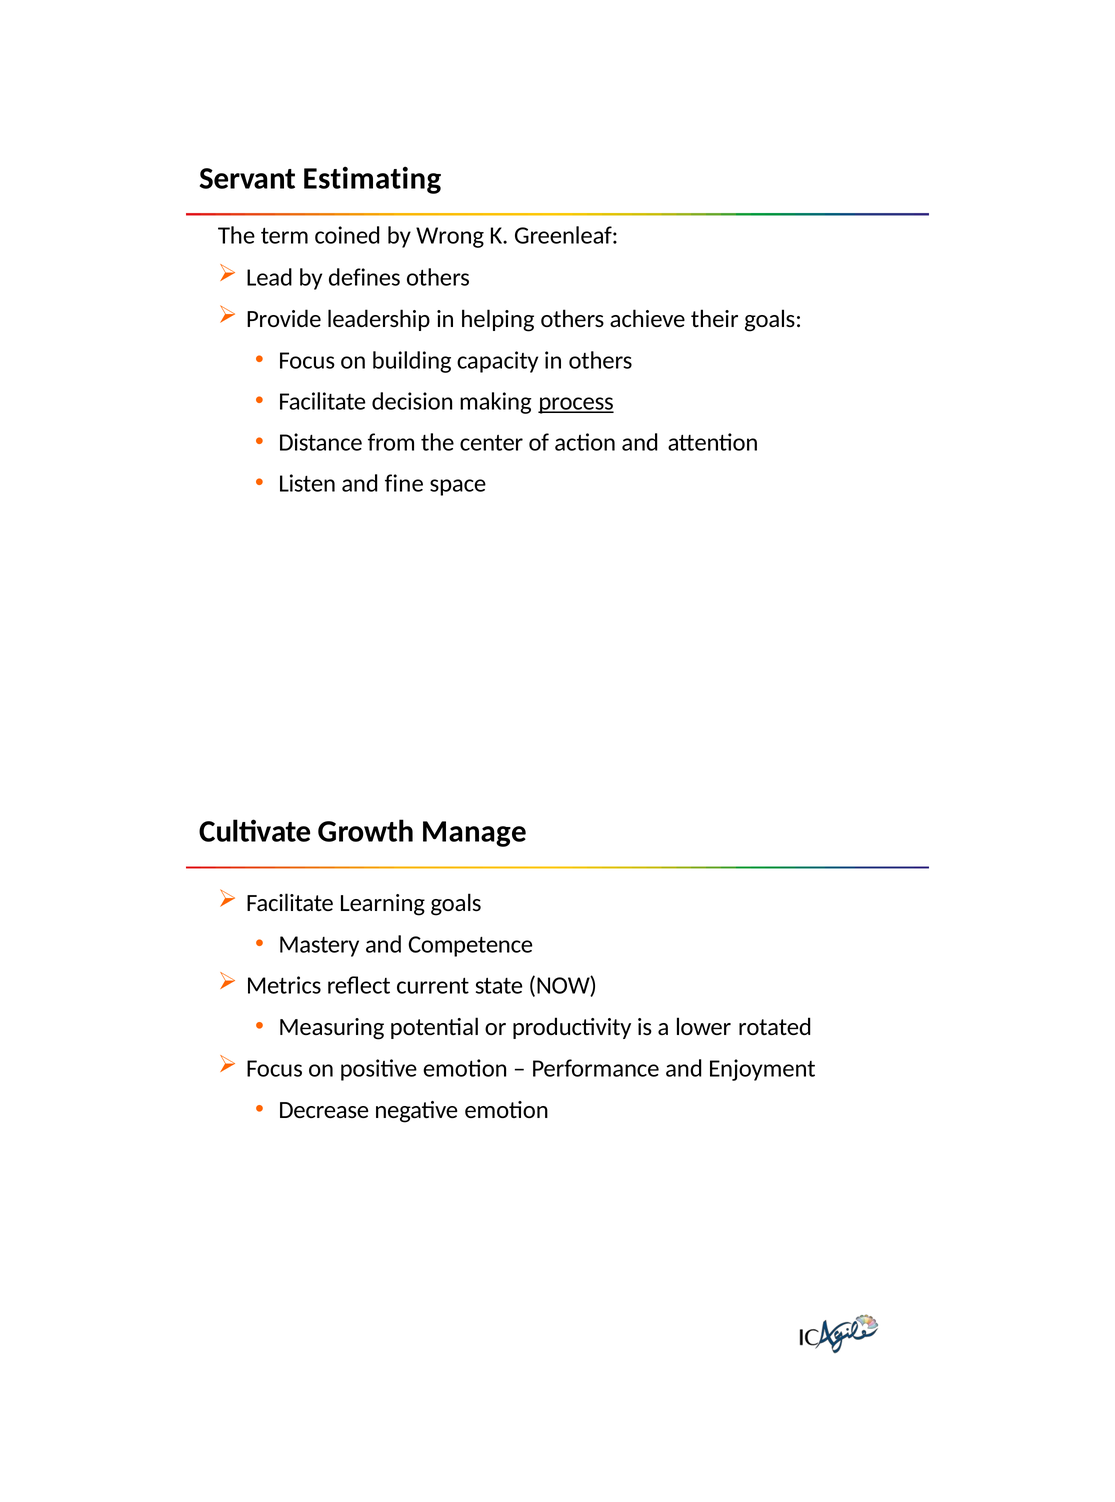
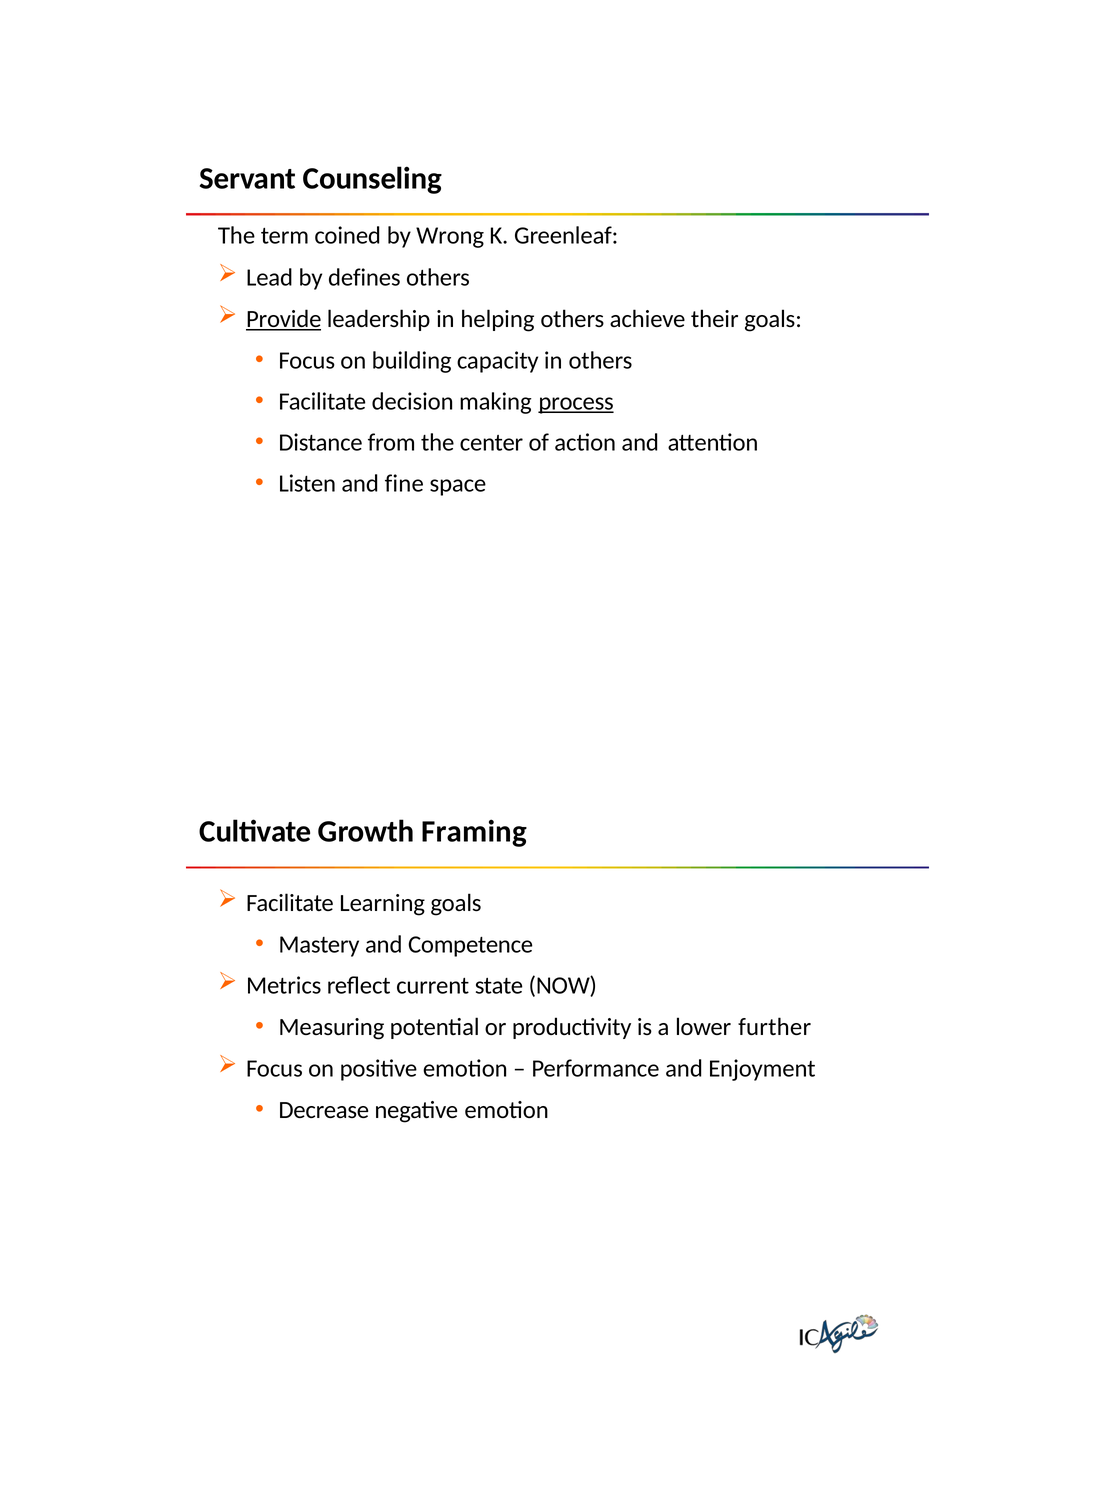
Estimating: Estimating -> Counseling (372, 178)
Provide underline: none -> present (284, 319)
Manage: Manage -> Framing (474, 832)
rotated: rotated -> further (775, 1027)
